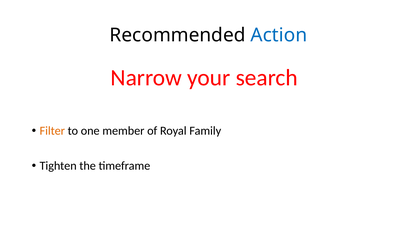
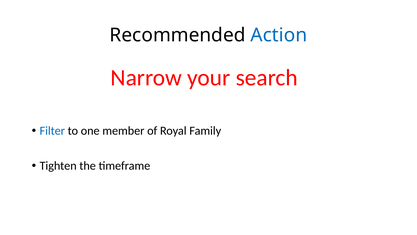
Filter colour: orange -> blue (52, 131)
